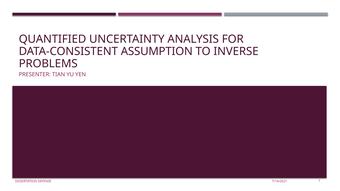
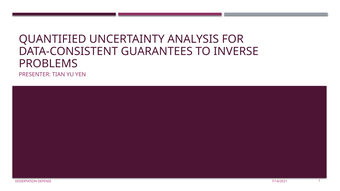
ASSUMPTION: ASSUMPTION -> GUARANTEES (157, 51)
